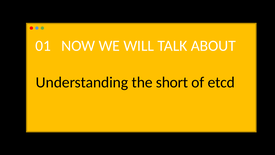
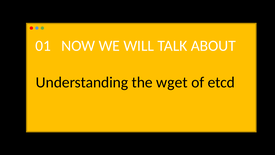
short: short -> wget (172, 82)
